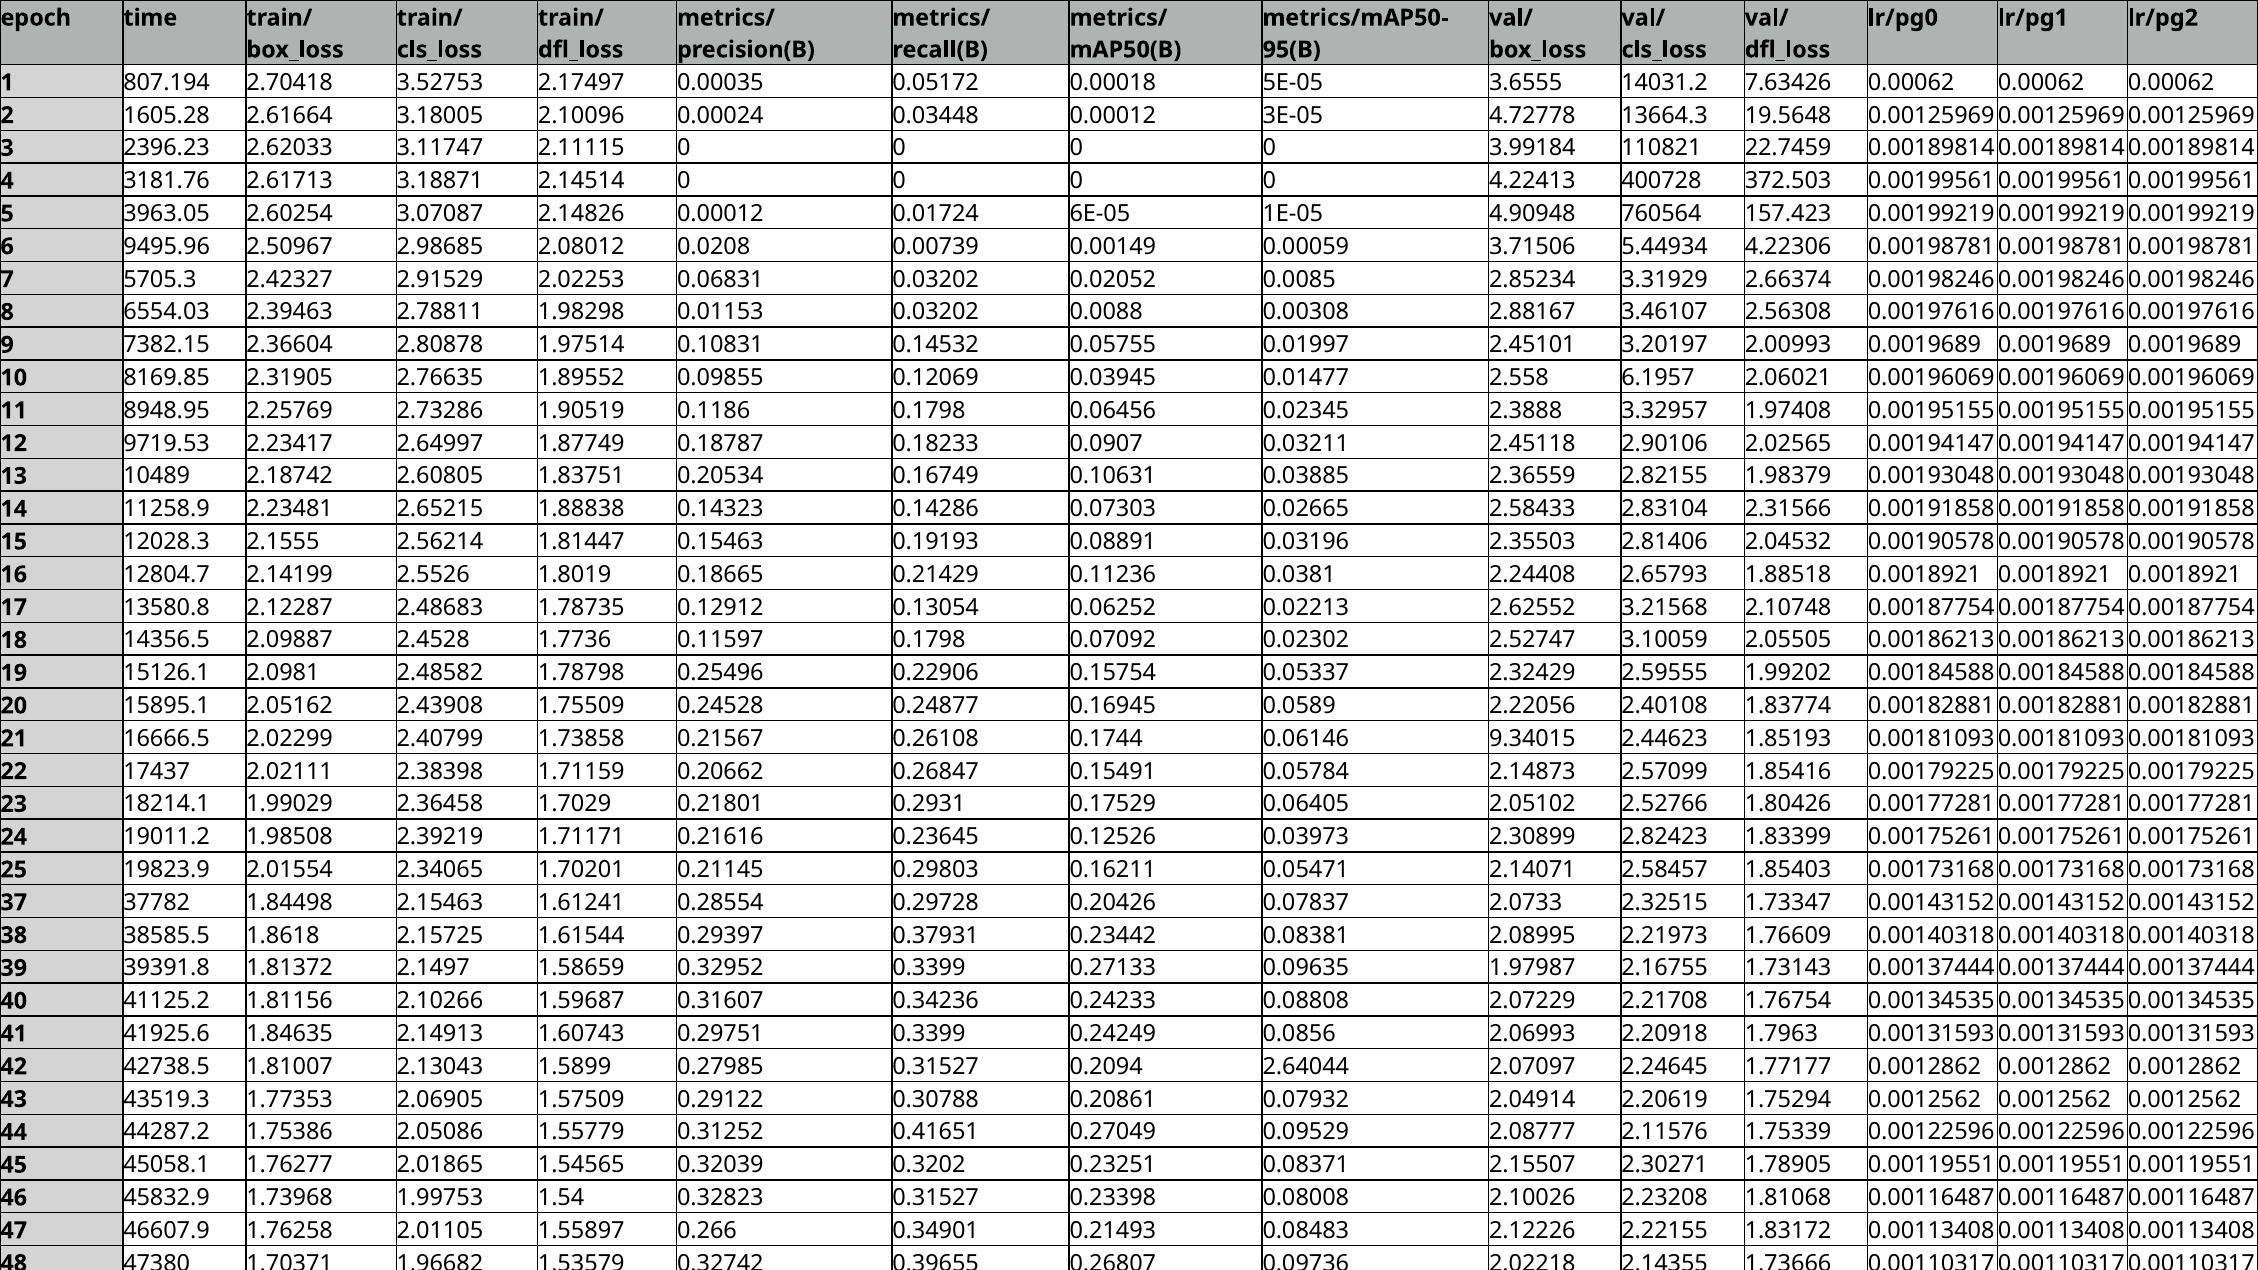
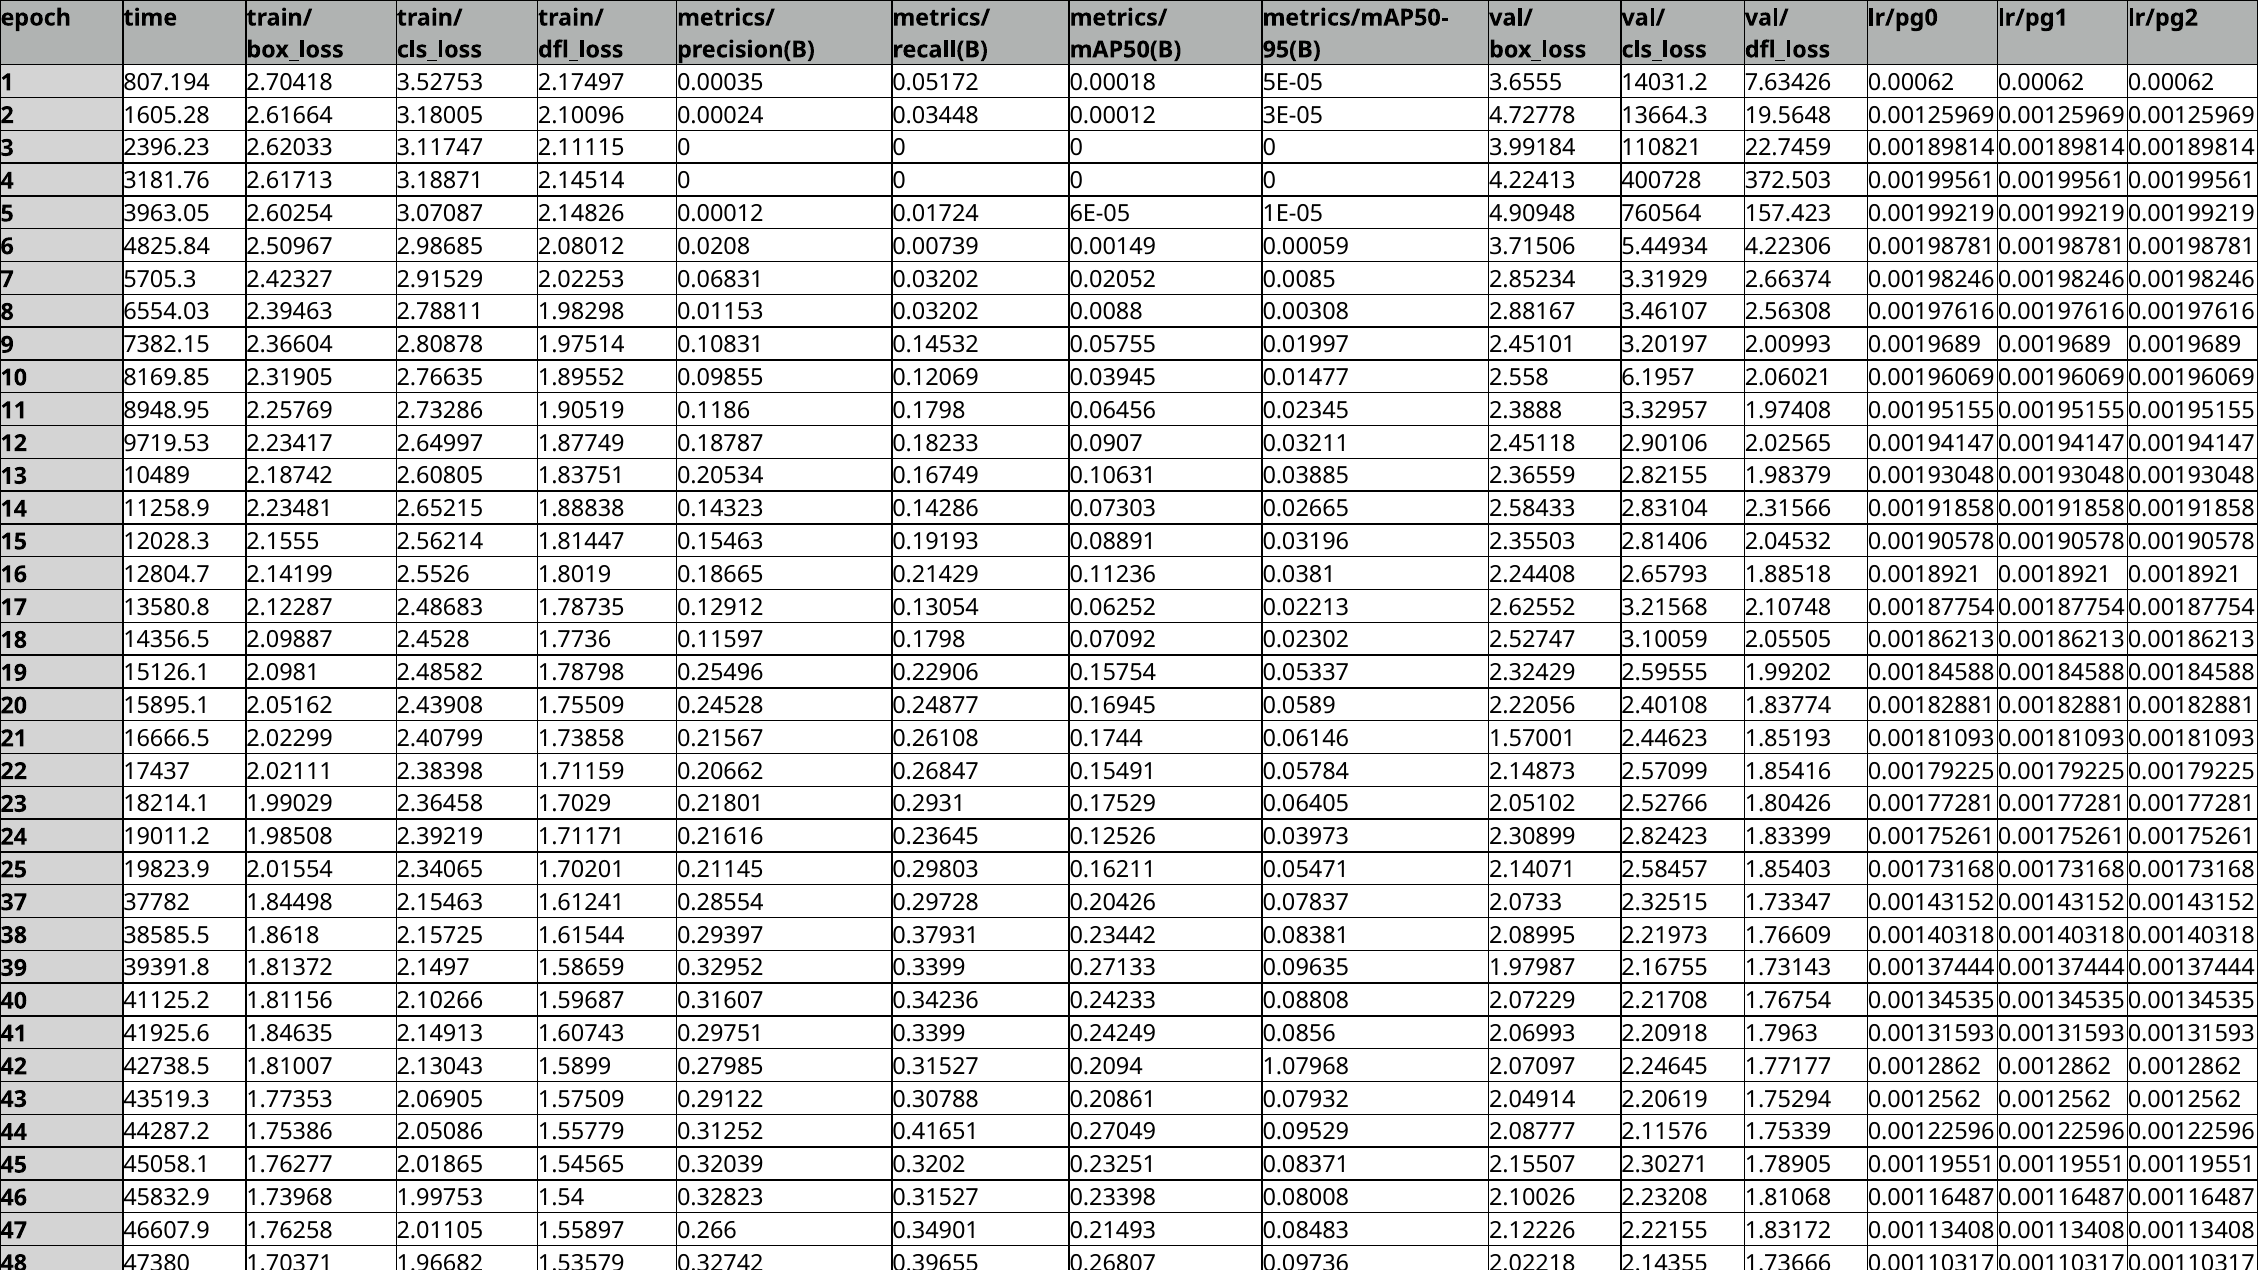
9495.96: 9495.96 -> 4825.84 (167, 247)
9.34015: 9.34015 -> 1.57001 (1532, 739)
2.64044: 2.64044 -> 1.07968 (1306, 1067)
